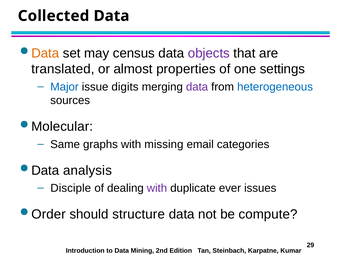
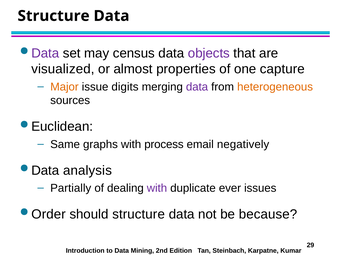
Collected: Collected -> Structure (54, 16)
Data colour: orange -> purple (45, 53)
translated: translated -> visualized (63, 69)
settings: settings -> capture (282, 69)
Major colour: blue -> orange (64, 87)
heterogeneous colour: blue -> orange (275, 87)
Molecular: Molecular -> Euclidean (62, 126)
missing: missing -> process (164, 144)
categories: categories -> negatively (243, 144)
Disciple: Disciple -> Partially (71, 188)
compute: compute -> because (268, 214)
